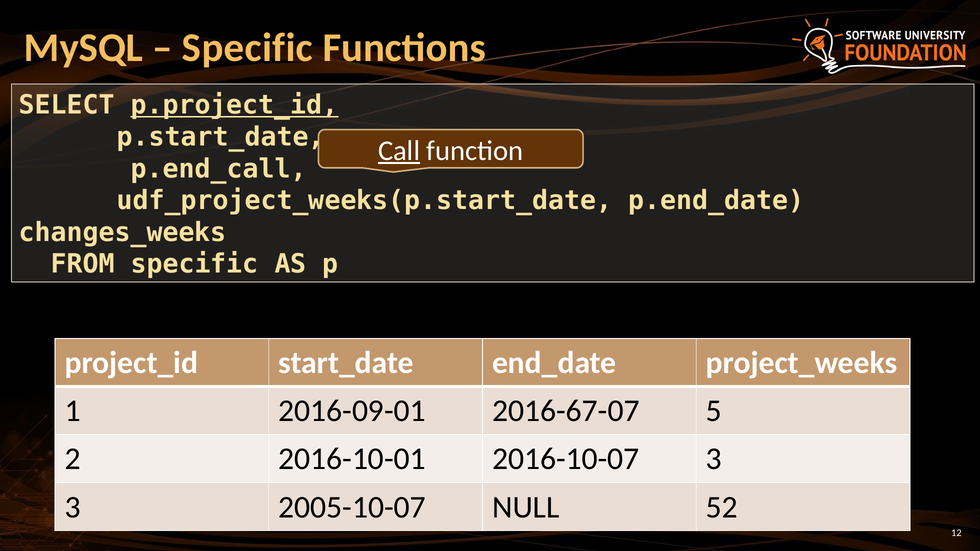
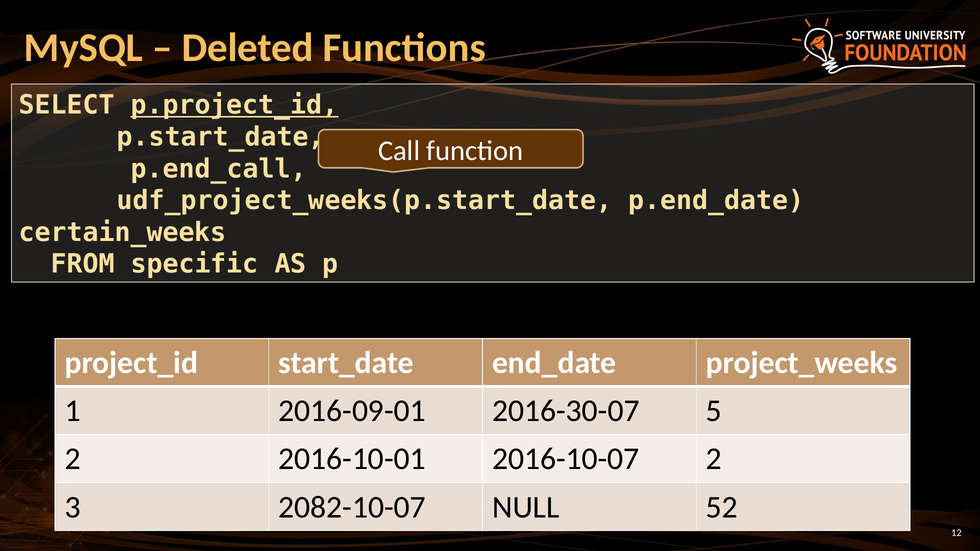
Specific: Specific -> Deleted (248, 48)
Call underline: present -> none (399, 151)
changes_weeks: changes_weeks -> certain_weeks (123, 233)
2016-67-07: 2016-67-07 -> 2016-30-07 (566, 411)
2016-10-07 3: 3 -> 2 (714, 459)
2005-10-07: 2005-10-07 -> 2082-10-07 (352, 507)
